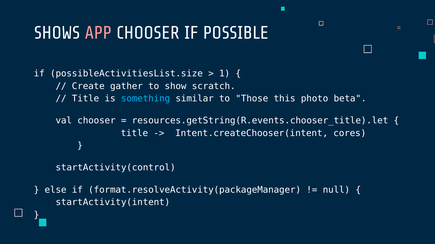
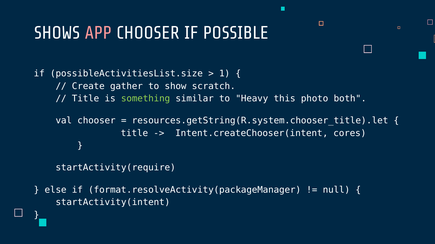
something colour: light blue -> light green (146, 99)
Those: Those -> Heavy (252, 99)
beta: beta -> both (350, 99)
resources.getString(R.events.chooser_title).let: resources.getString(R.events.chooser_title).let -> resources.getString(R.system.chooser_title).let (260, 121)
startActivity(control: startActivity(control -> startActivity(require (116, 168)
